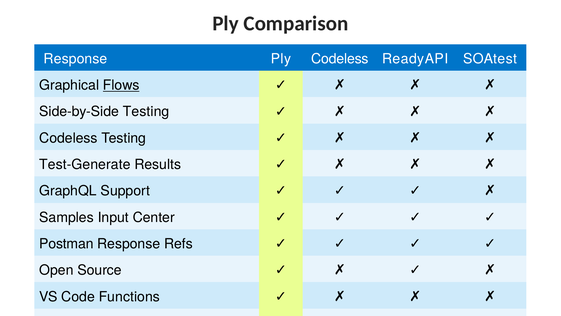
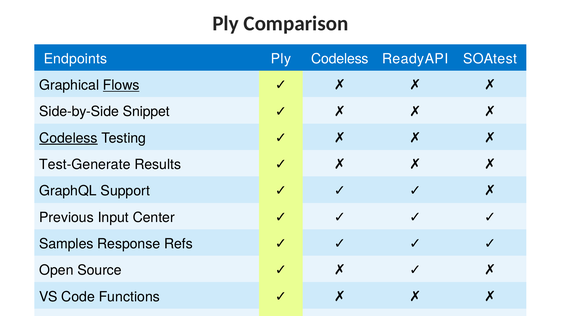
Response: Response -> Endpoints (75, 59)
Side-by-Side Testing: Testing -> Snippet (146, 112)
Codeless underline: none -> present (68, 138)
Samples: Samples -> Previous (67, 217)
Postman: Postman -> Samples (66, 244)
